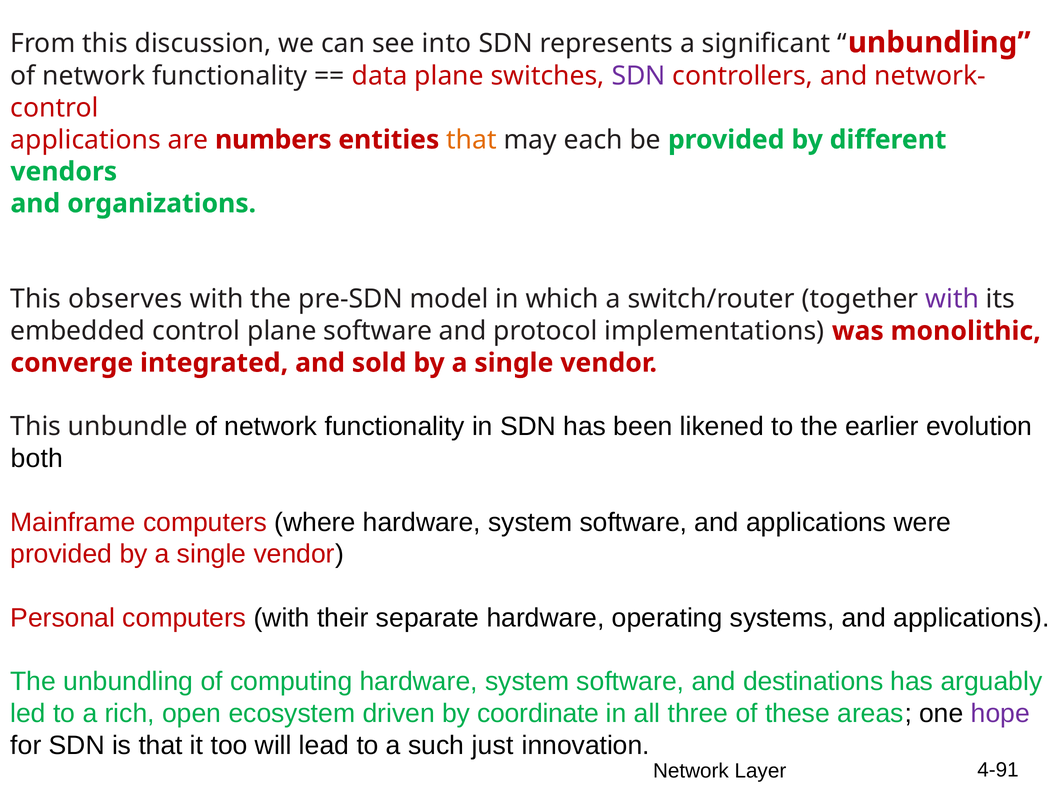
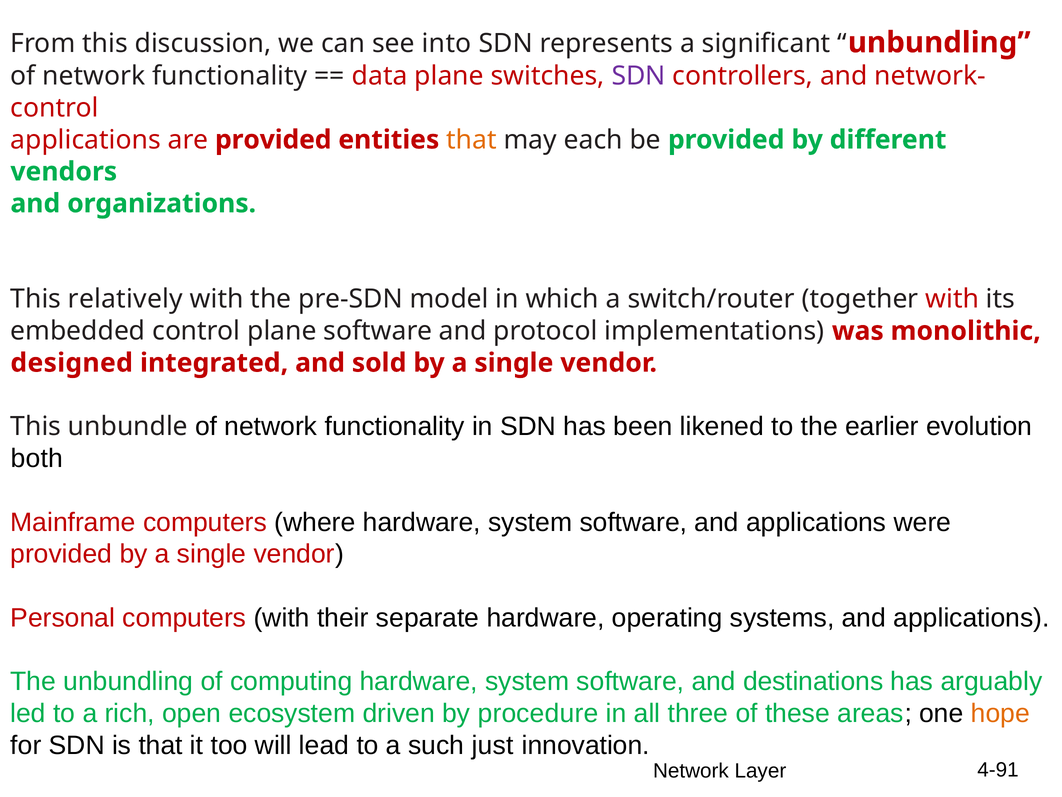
are numbers: numbers -> provided (273, 140)
observes: observes -> relatively (125, 299)
with colour: purple -> red (952, 299)
converge: converge -> designed (72, 363)
coordinate: coordinate -> procedure (538, 713)
hope colour: purple -> orange (1000, 713)
